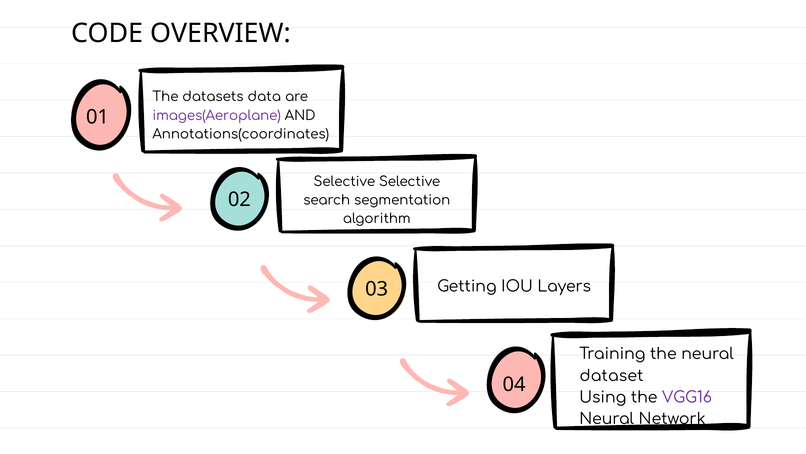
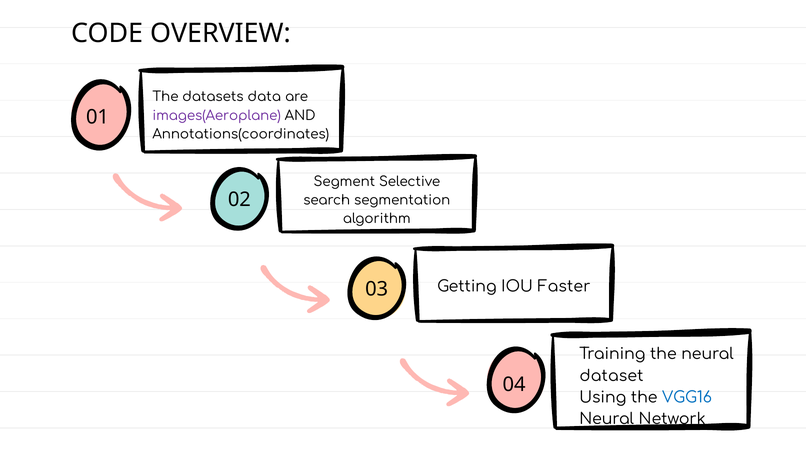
Selective: Selective -> Segment (344, 181)
Layers: Layers -> Faster (564, 286)
VGG16 colour: purple -> blue (687, 397)
